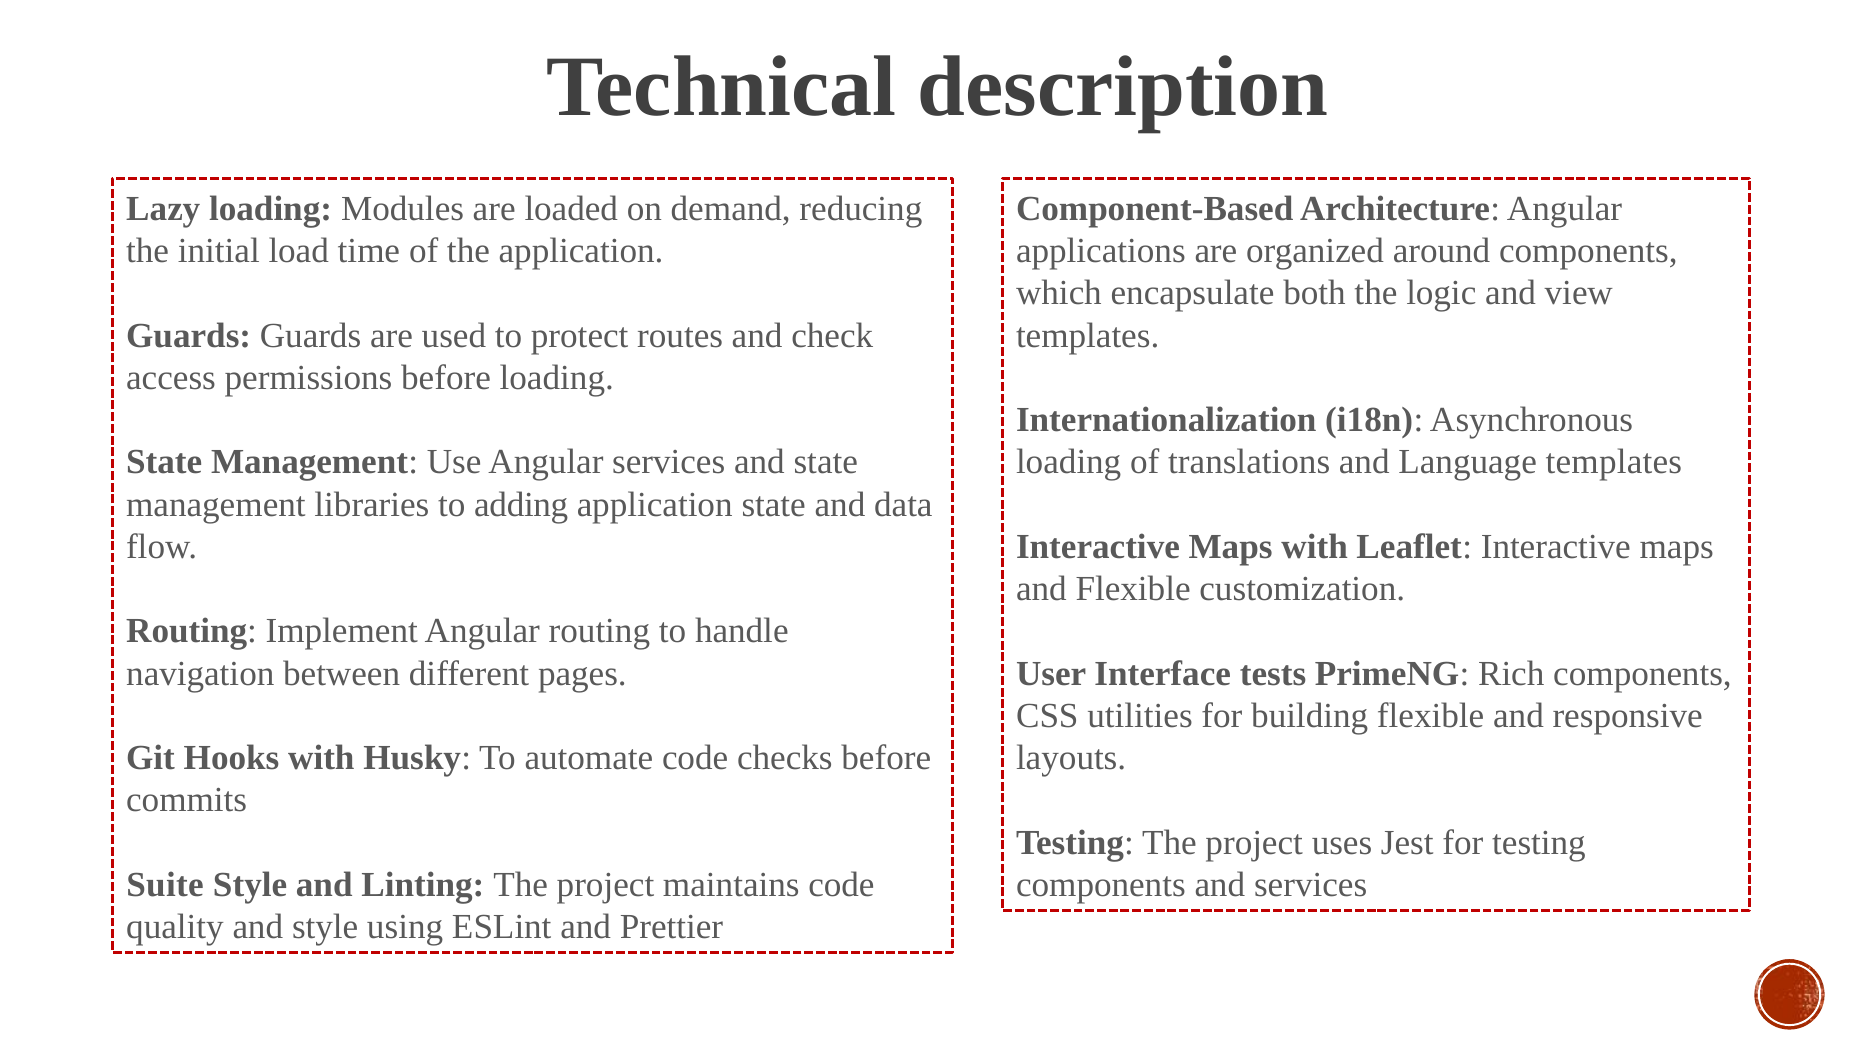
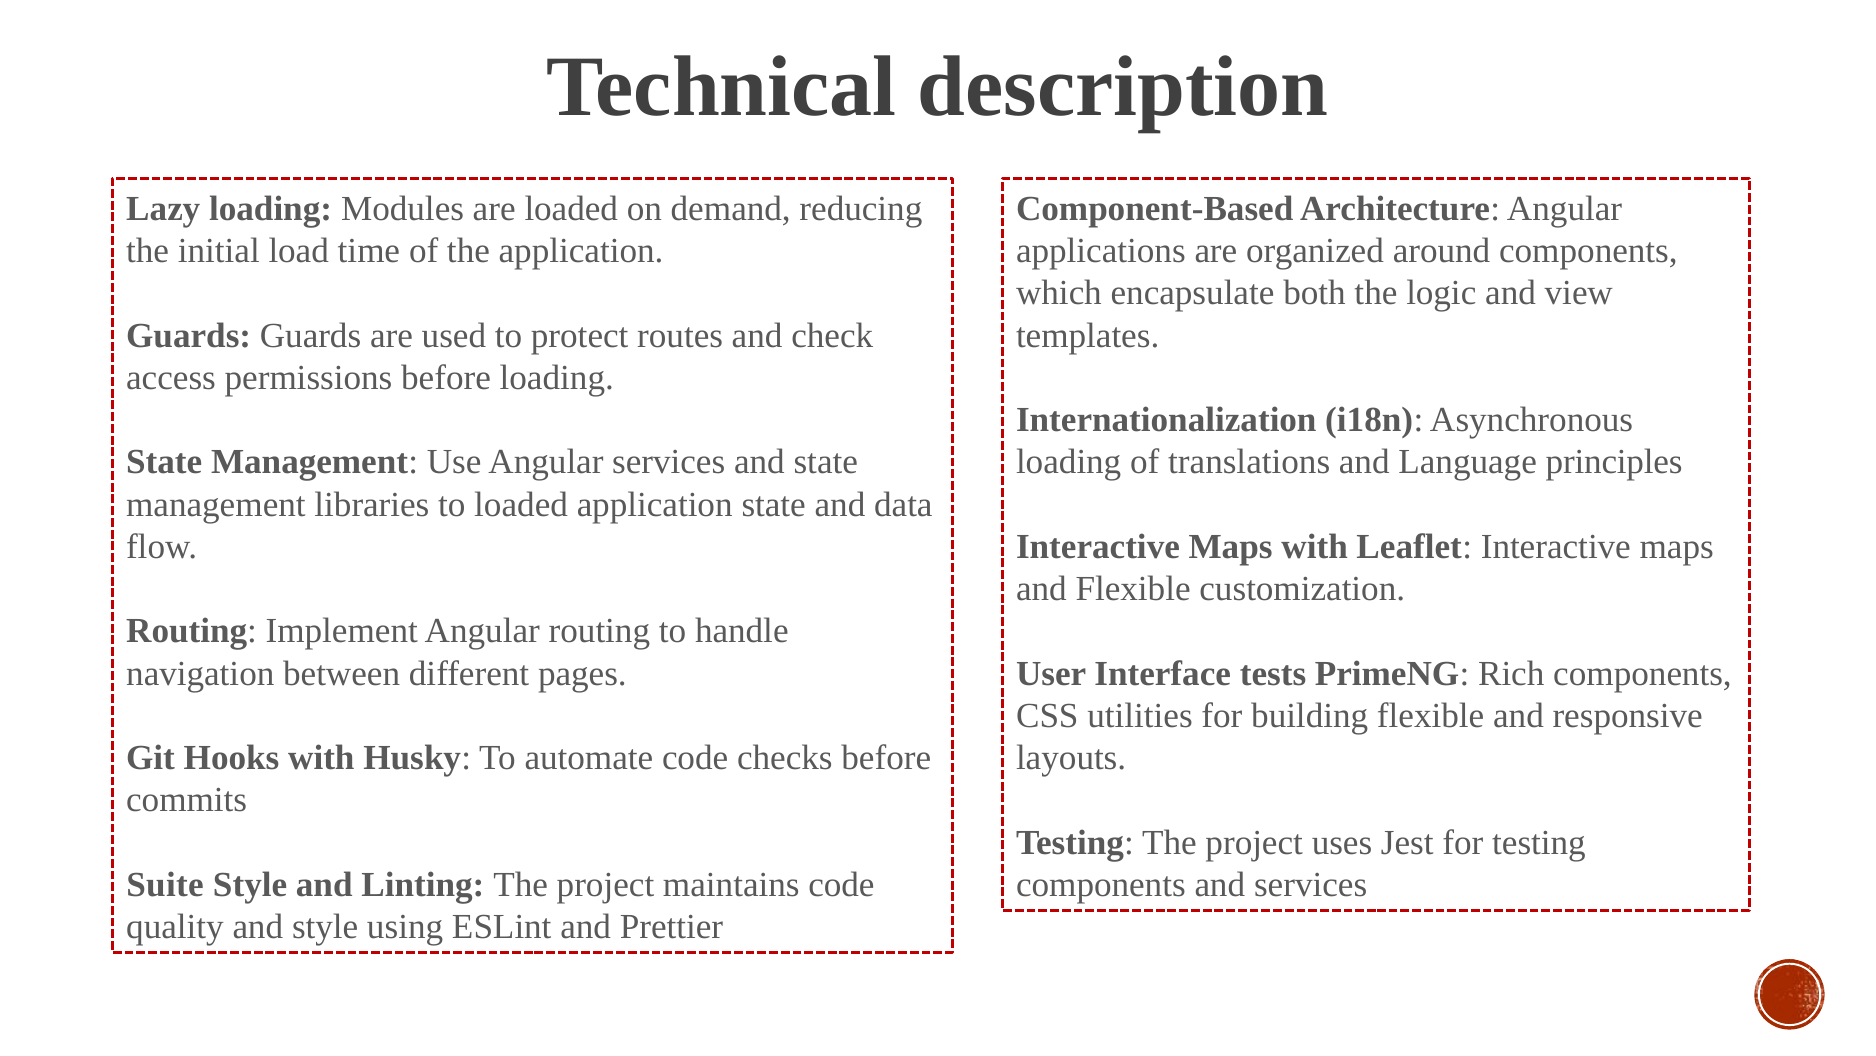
Language templates: templates -> principles (1614, 462)
to adding: adding -> loaded (521, 504)
